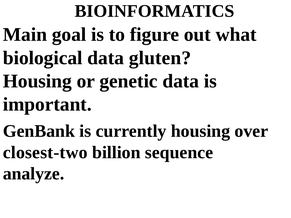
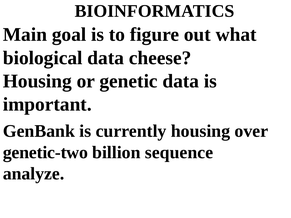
gluten: gluten -> cheese (160, 58)
closest-two: closest-two -> genetic-two (45, 153)
